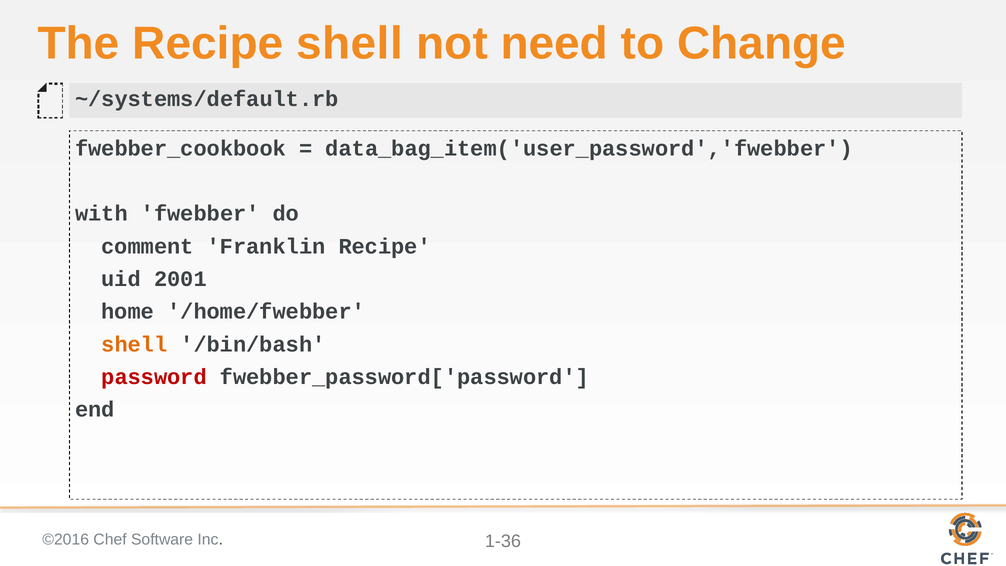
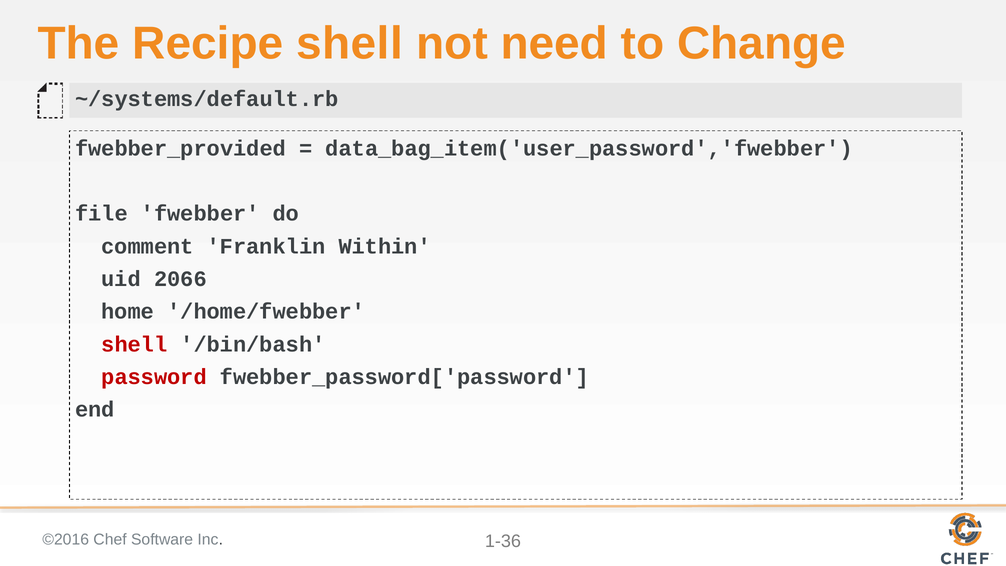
fwebber_cookbook: fwebber_cookbook -> fwebber_provided (180, 148)
with: with -> file (101, 214)
Franklin Recipe: Recipe -> Within (385, 246)
2001: 2001 -> 2066 (180, 279)
shell colour: orange -> red (134, 344)
